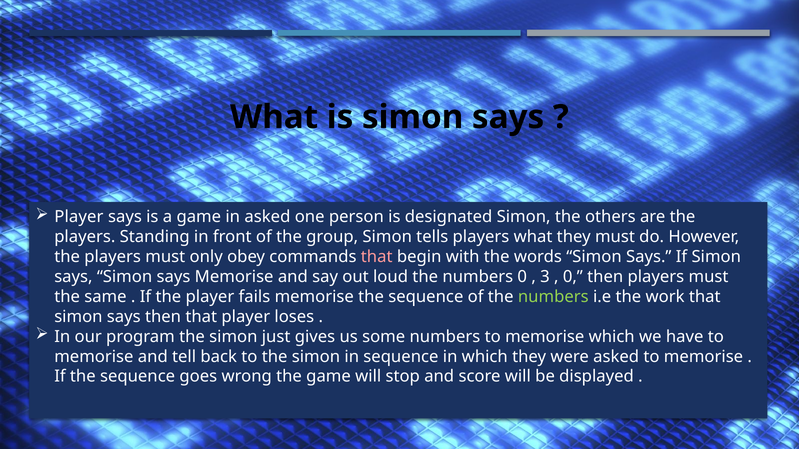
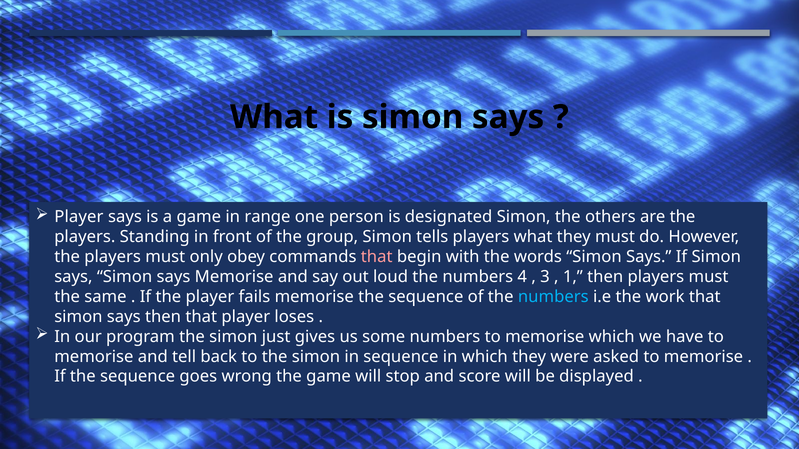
in asked: asked -> range (267, 217)
numbers 0: 0 -> 4 (522, 277)
0: 0 -> 1 (573, 277)
numbers colour: light green -> light blue (553, 297)
